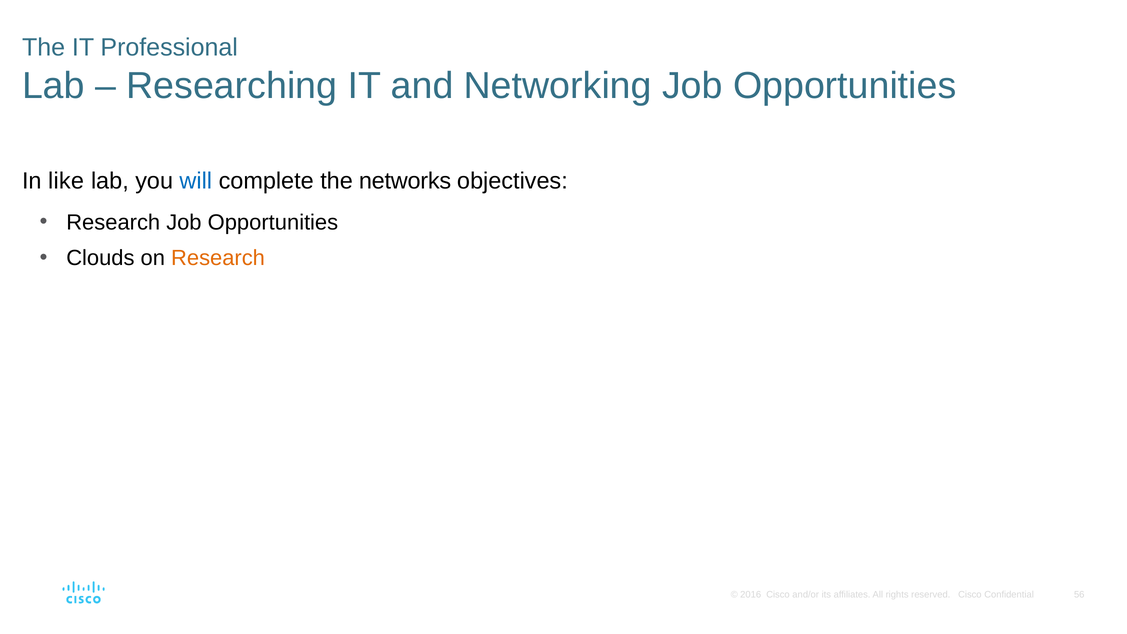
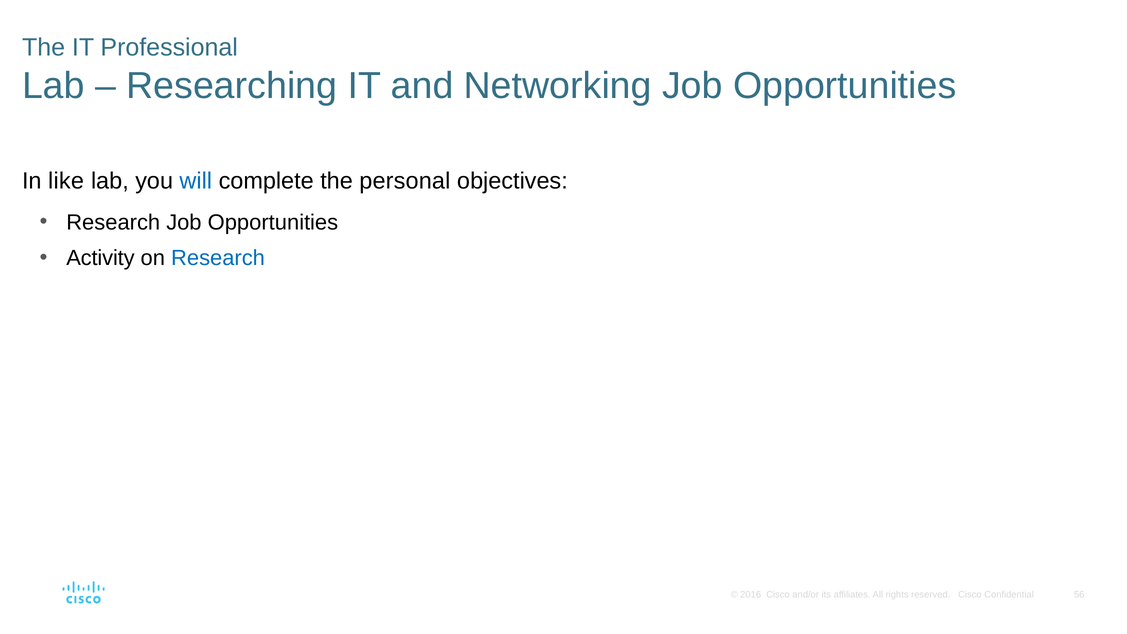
networks: networks -> personal (405, 181)
Clouds: Clouds -> Activity (100, 258)
Research colour: orange -> blue (218, 258)
